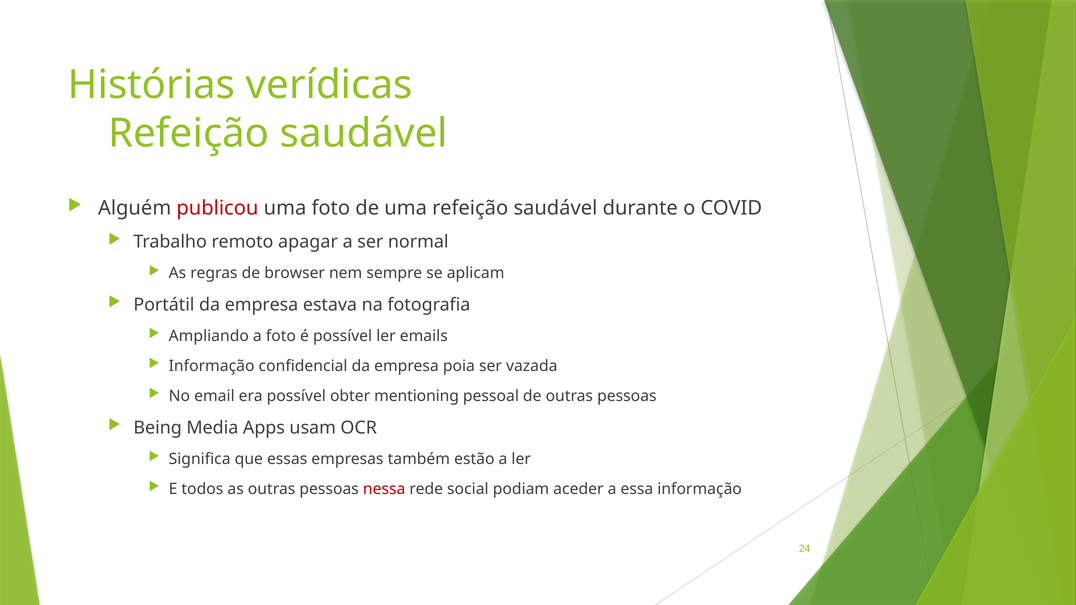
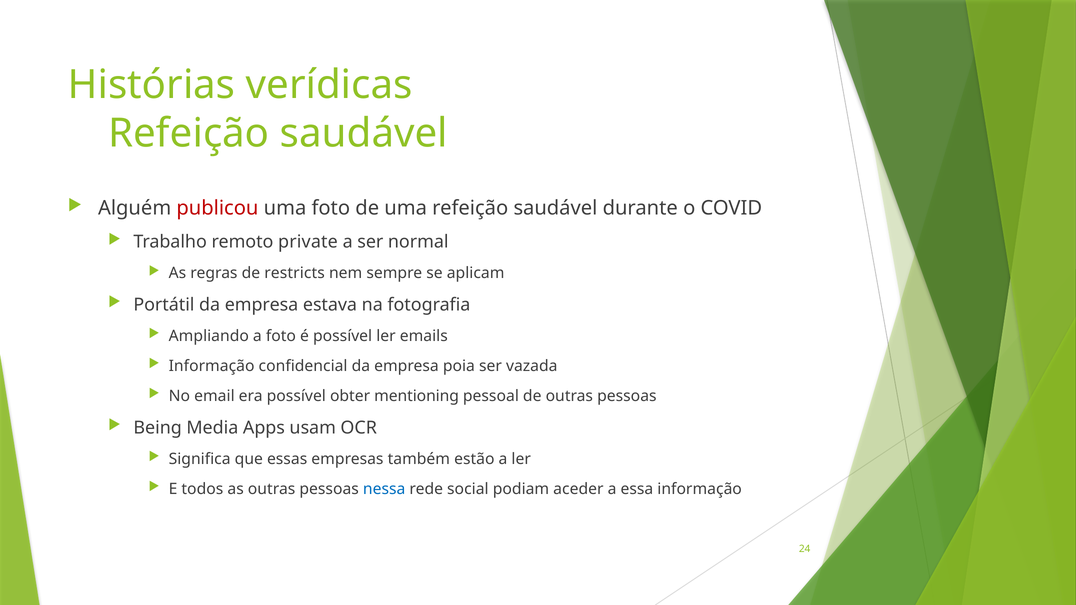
apagar: apagar -> private (308, 242)
browser: browser -> restricts (295, 273)
nessa colour: red -> blue (384, 489)
